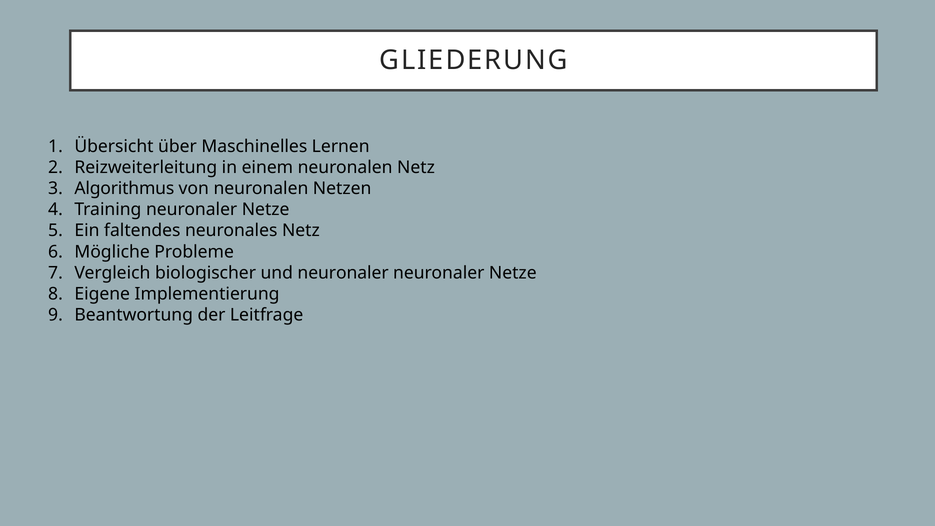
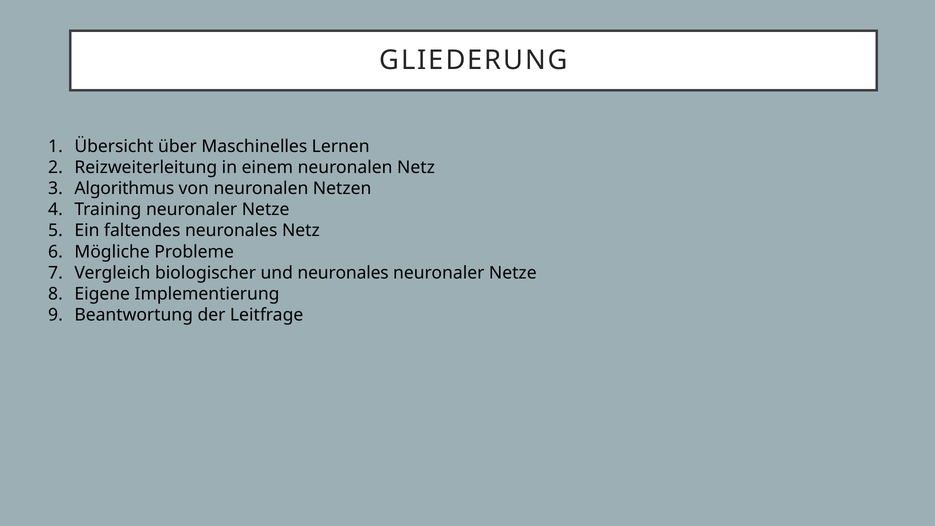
und neuronaler: neuronaler -> neuronales (343, 273)
